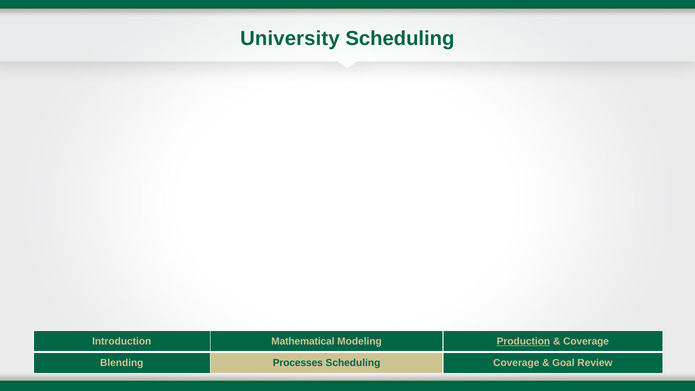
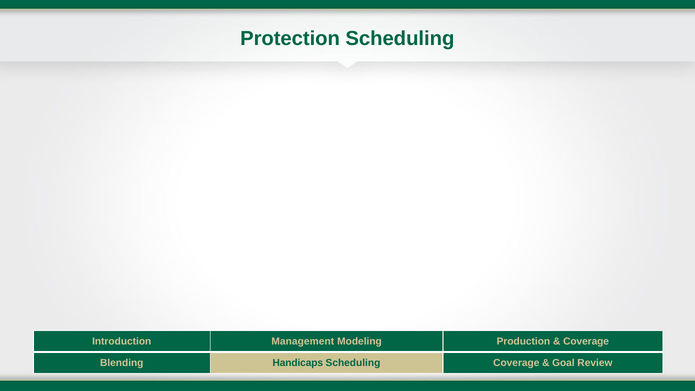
University: University -> Protection (290, 39)
Mathematical: Mathematical -> Management (303, 341)
Production underline: present -> none (523, 341)
Processes: Processes -> Handicaps (298, 363)
